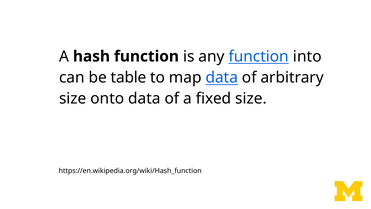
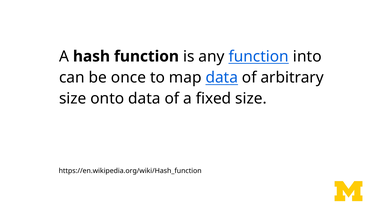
table: table -> once (128, 77)
